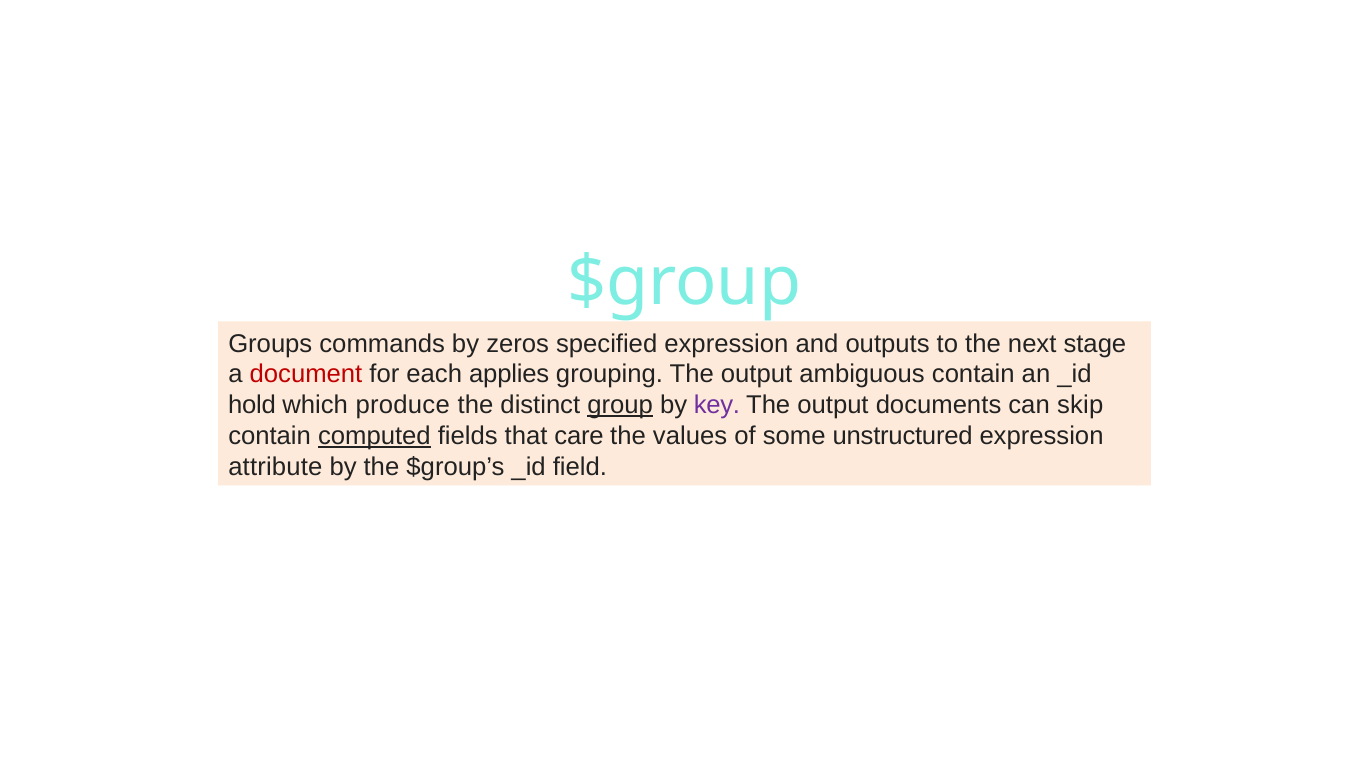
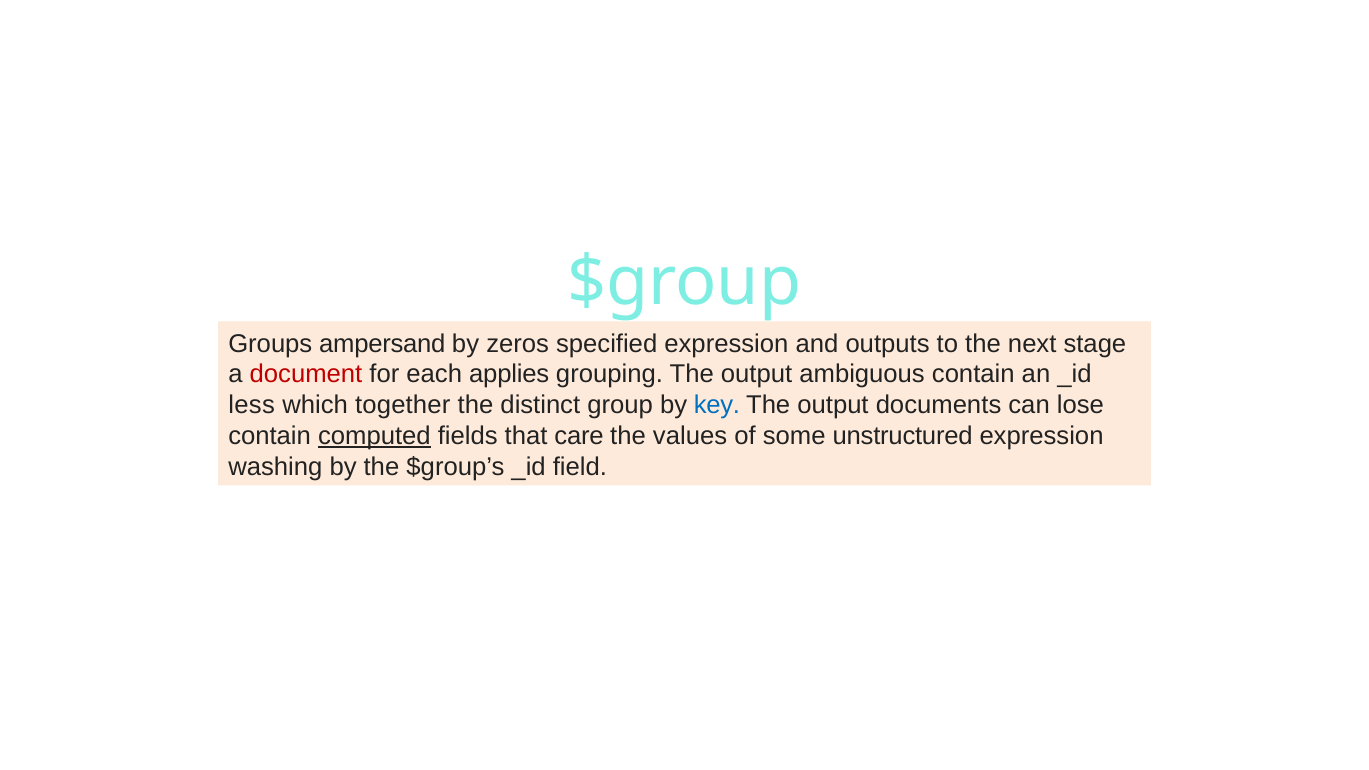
commands: commands -> ampersand (382, 344)
hold: hold -> less (252, 405)
produce: produce -> together (403, 405)
group underline: present -> none (620, 405)
key colour: purple -> blue (717, 405)
skip: skip -> lose (1080, 405)
attribute: attribute -> washing (275, 467)
